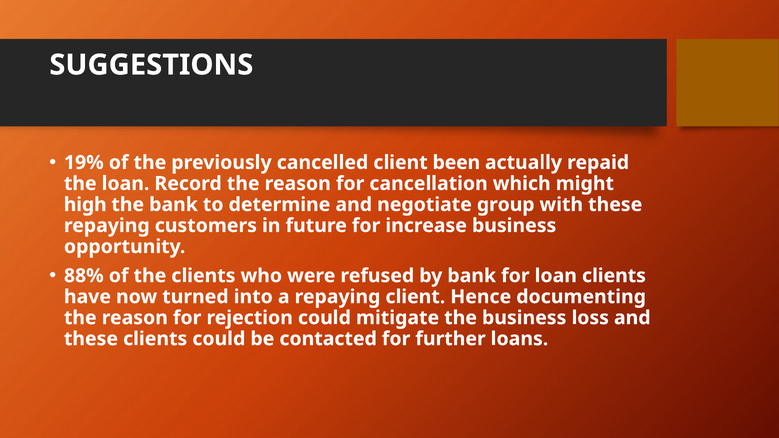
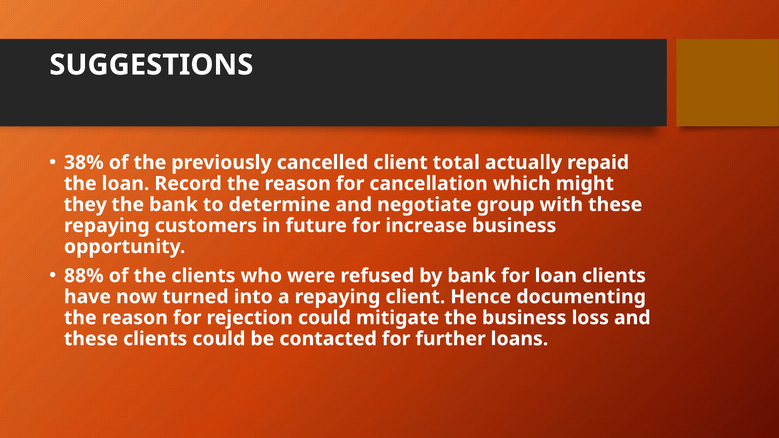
19%: 19% -> 38% (84, 163)
been: been -> total (456, 163)
high: high -> they (85, 205)
